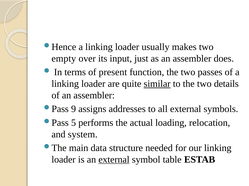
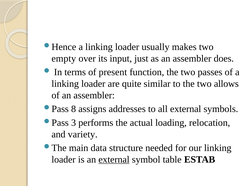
similar underline: present -> none (157, 84)
details: details -> allows (226, 84)
9: 9 -> 8 (74, 109)
5: 5 -> 3 (74, 123)
system: system -> variety (83, 135)
